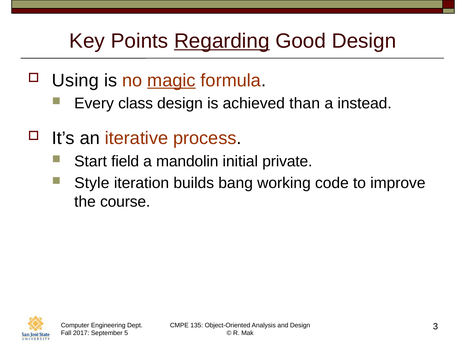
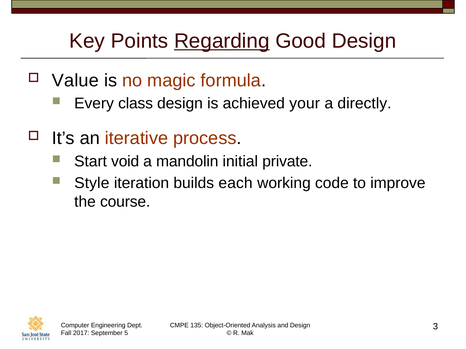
Using: Using -> Value (75, 80)
magic underline: present -> none (171, 80)
than: than -> your (305, 104)
instead: instead -> directly (365, 104)
field: field -> void (125, 162)
bang: bang -> each (236, 183)
